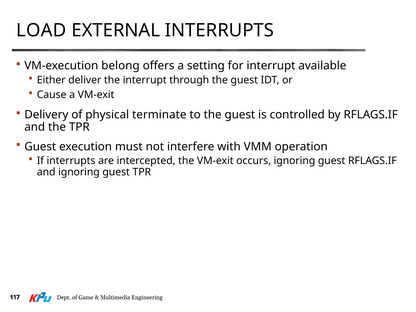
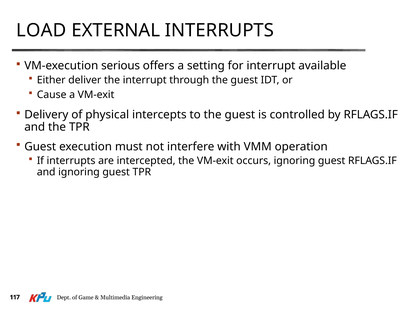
belong: belong -> serious (121, 66)
terminate: terminate -> intercepts (159, 115)
